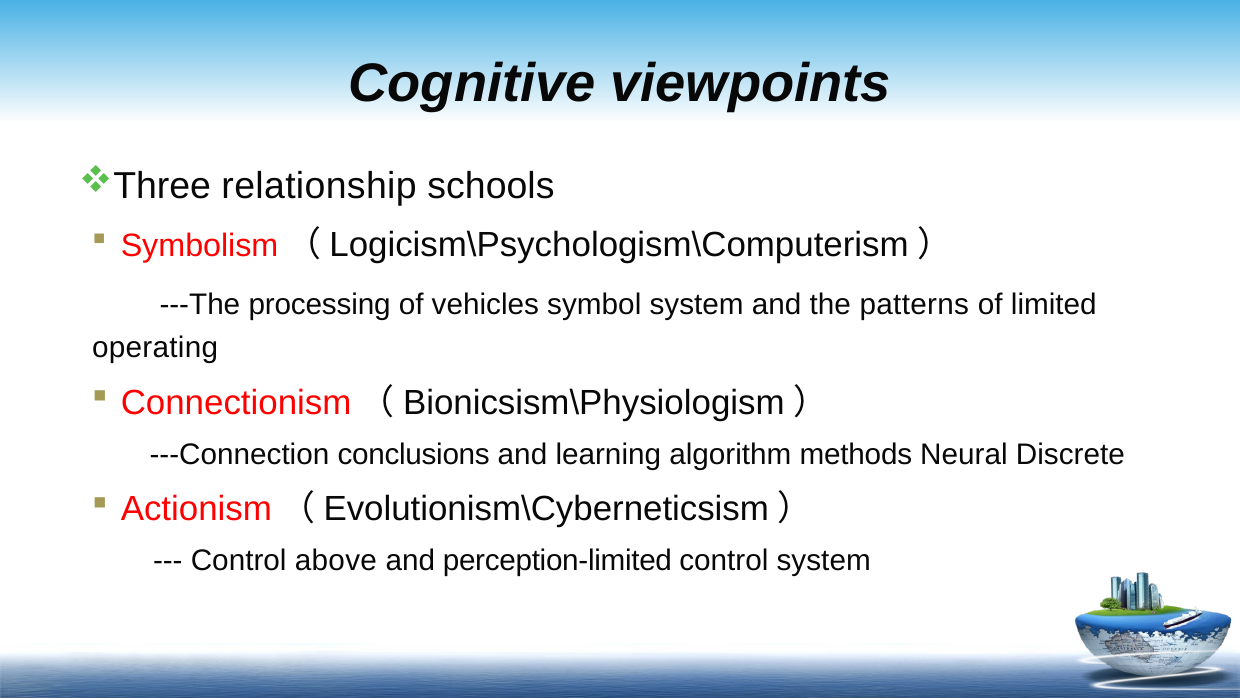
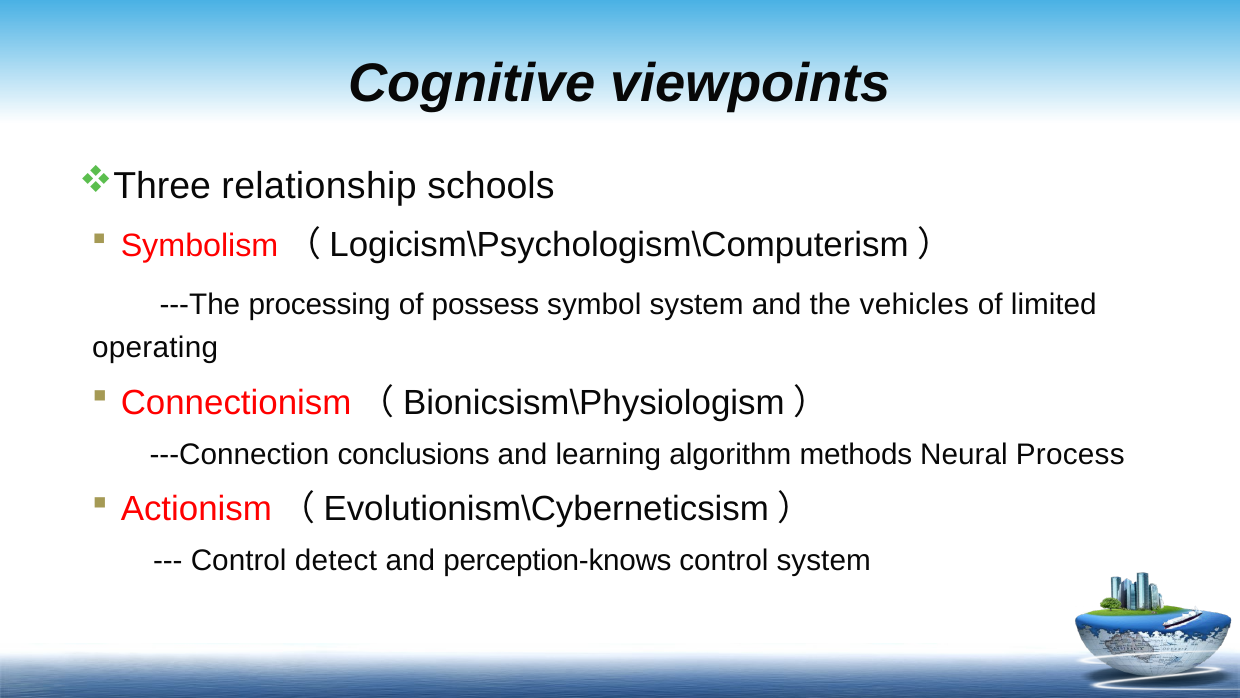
vehicles: vehicles -> possess (485, 304)
patterns: patterns -> vehicles (914, 304)
Discrete: Discrete -> Process (1070, 454)
above: above -> detect (336, 561)
perception-limited: perception-limited -> perception-knows (557, 561)
